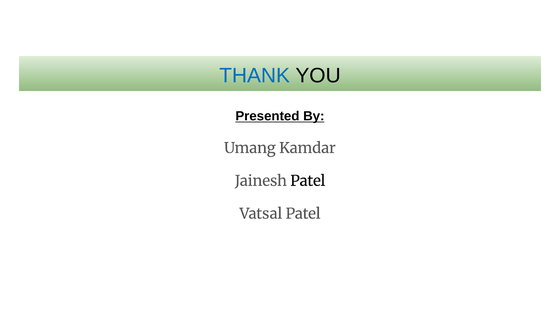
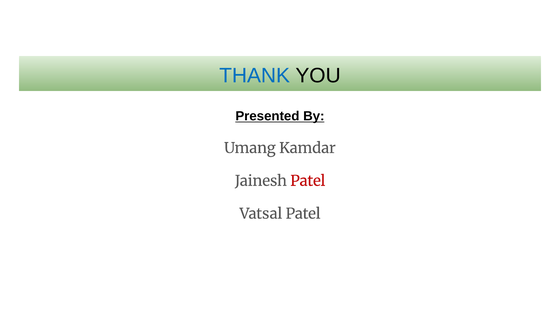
Patel colour: black -> red (308, 181)
